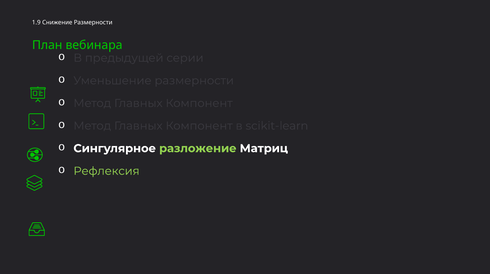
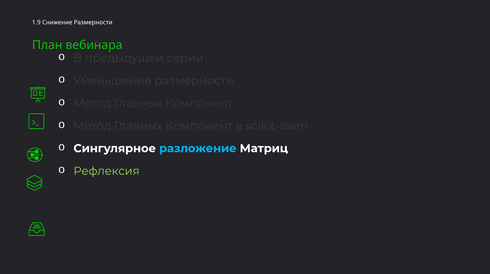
разложение colour: light green -> light blue (198, 148)
